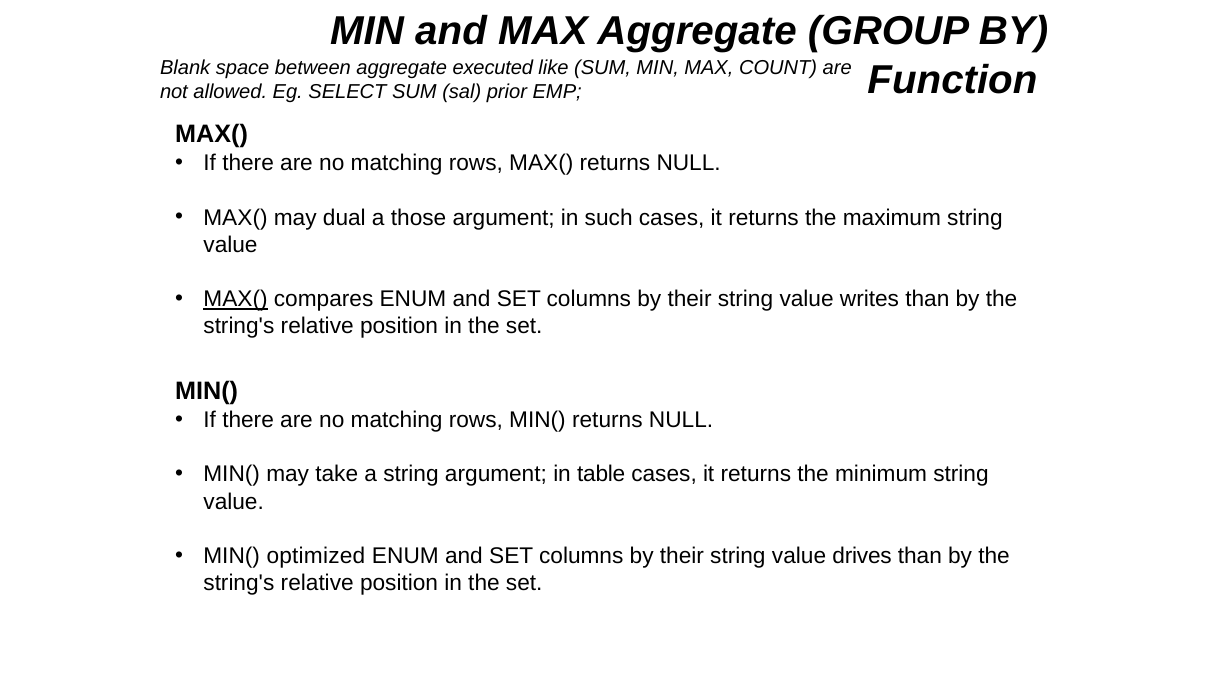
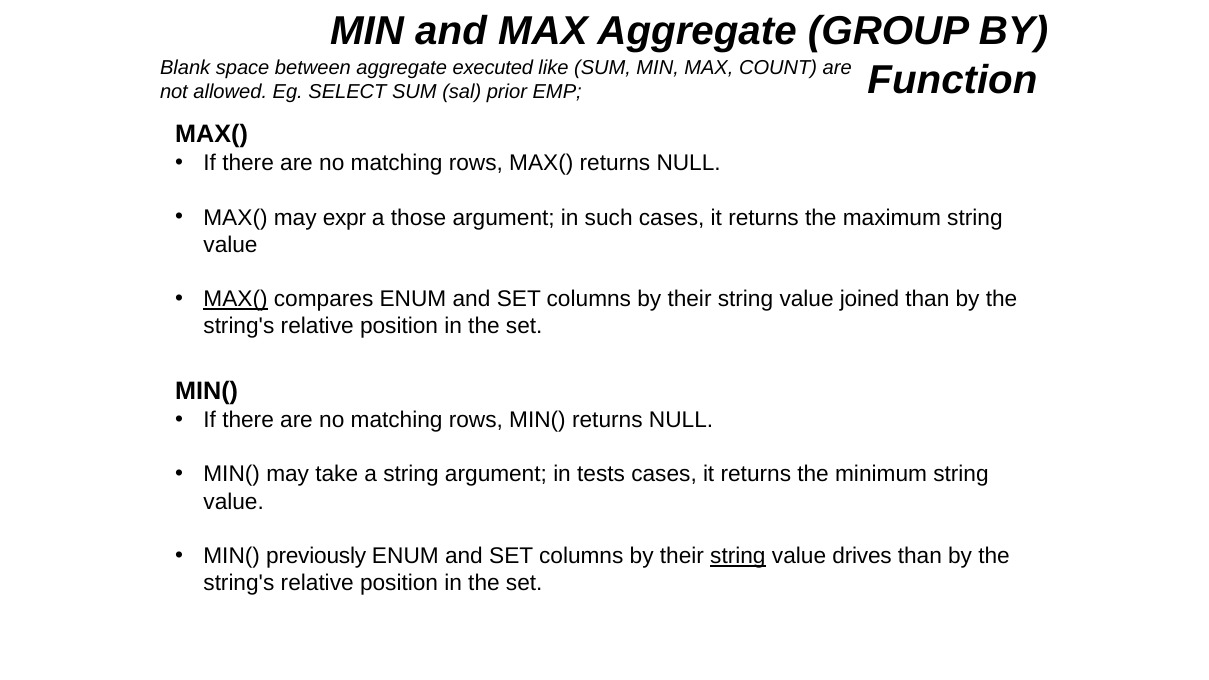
dual: dual -> expr (344, 218)
writes: writes -> joined (870, 299)
table: table -> tests (601, 475)
optimized: optimized -> previously (316, 556)
string underline: none -> present (738, 556)
